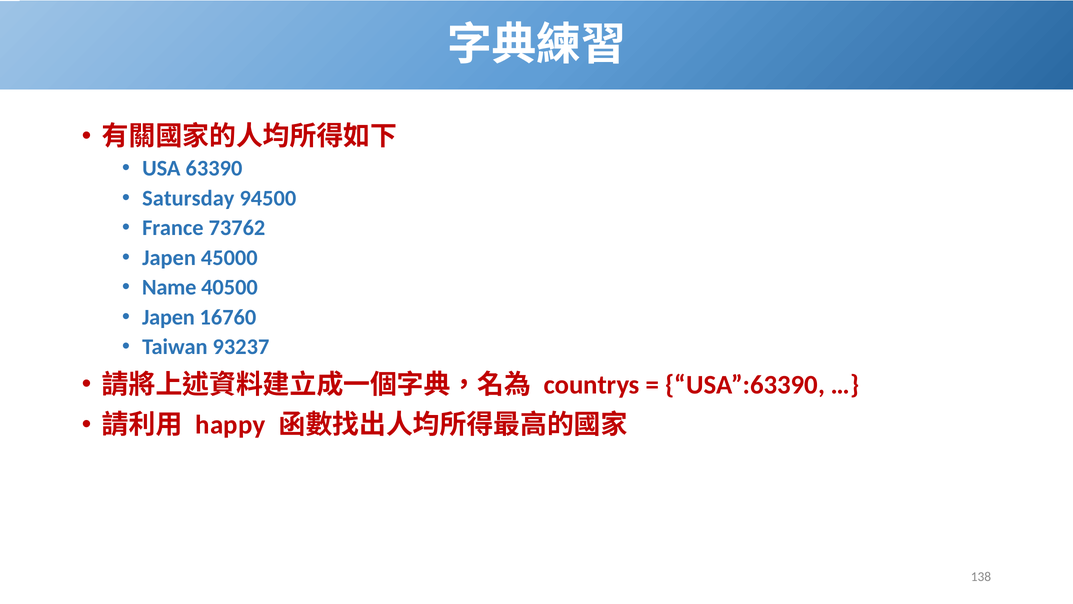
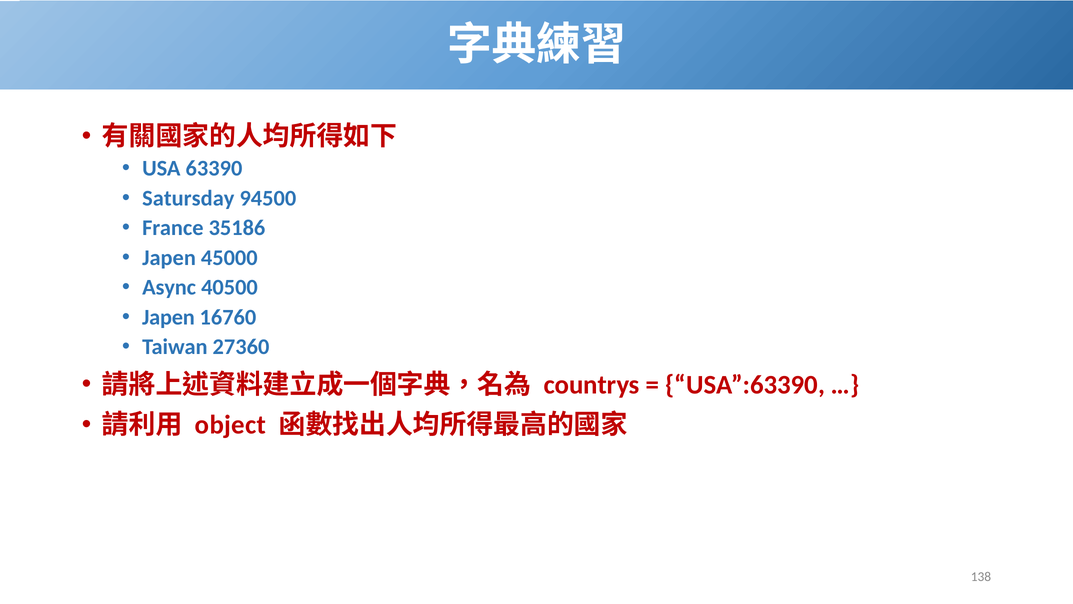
73762: 73762 -> 35186 (237, 228)
Name: Name -> Async (169, 287)
93237: 93237 -> 27360 (241, 347)
happy: happy -> object (230, 425)
